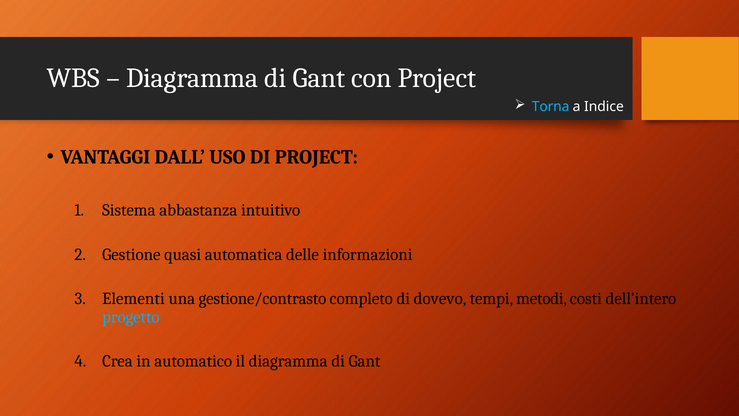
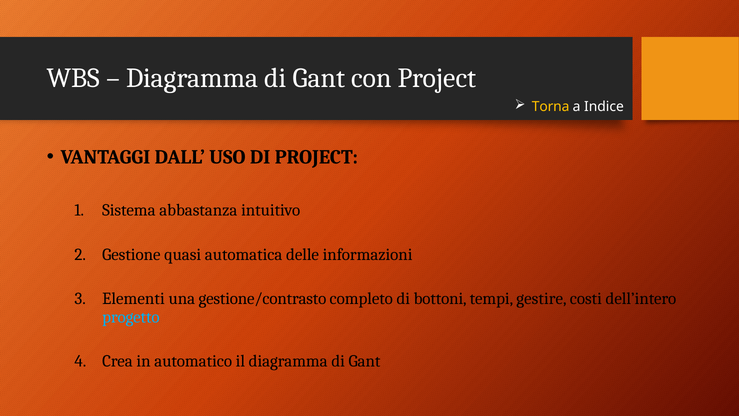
Torna colour: light blue -> yellow (551, 107)
dovevo: dovevo -> bottoni (440, 299)
metodi: metodi -> gestire (541, 299)
